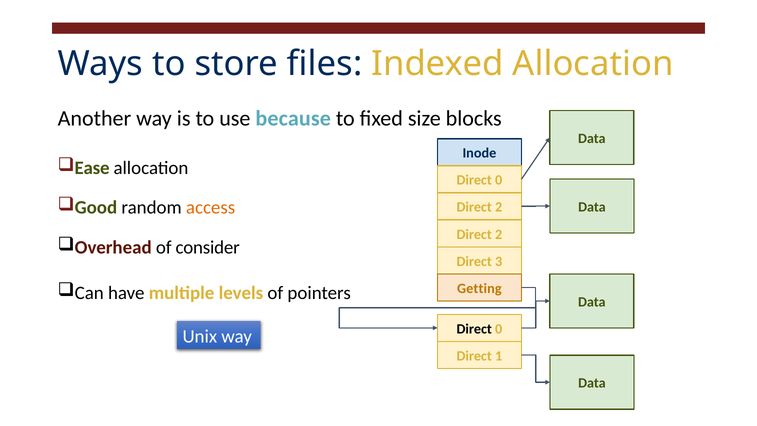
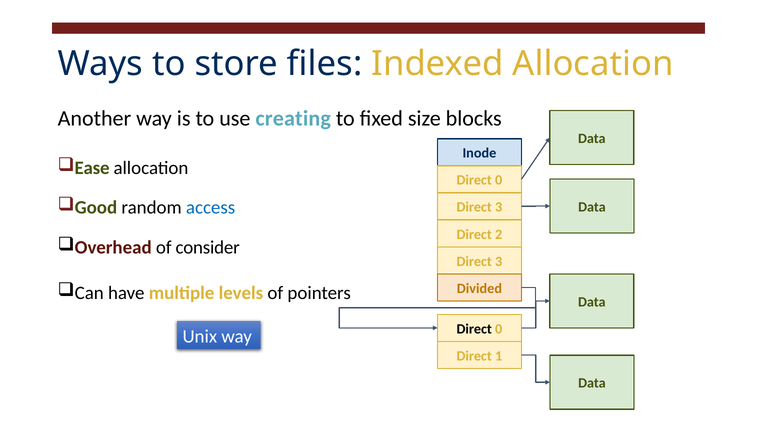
because: because -> creating (293, 119)
access colour: orange -> blue (211, 208)
2: 2 -> 3 (499, 207)
Getting: Getting -> Divided (479, 288)
